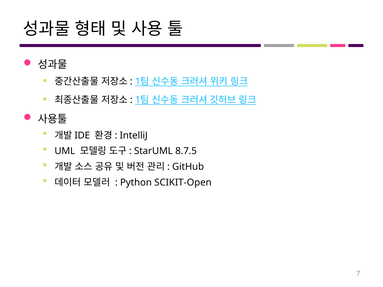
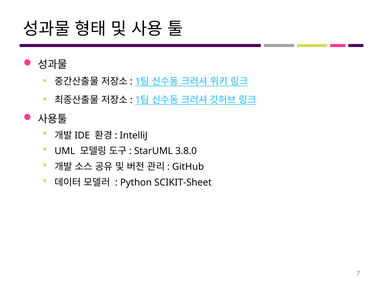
8.7.5: 8.7.5 -> 3.8.0 (186, 151)
SCIKIT-Open: SCIKIT-Open -> SCIKIT-Sheet (183, 183)
